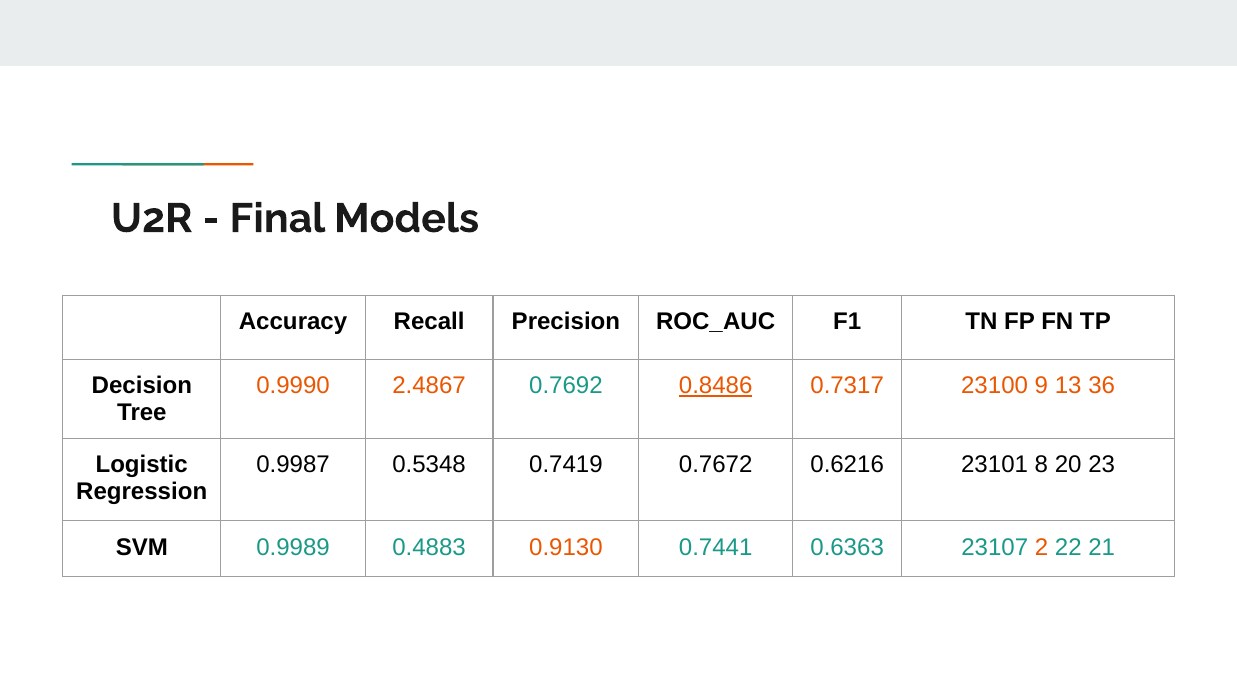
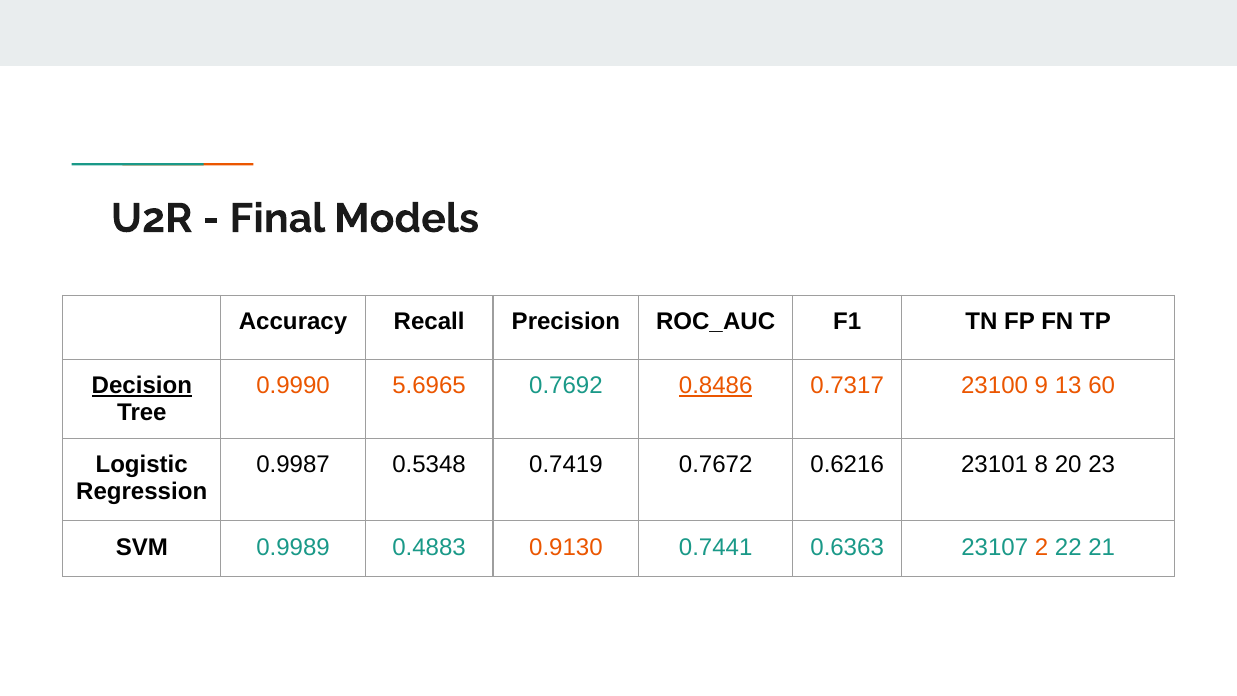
Decision underline: none -> present (142, 386)
2.4867: 2.4867 -> 5.6965 (429, 386)
36: 36 -> 60 (1102, 386)
